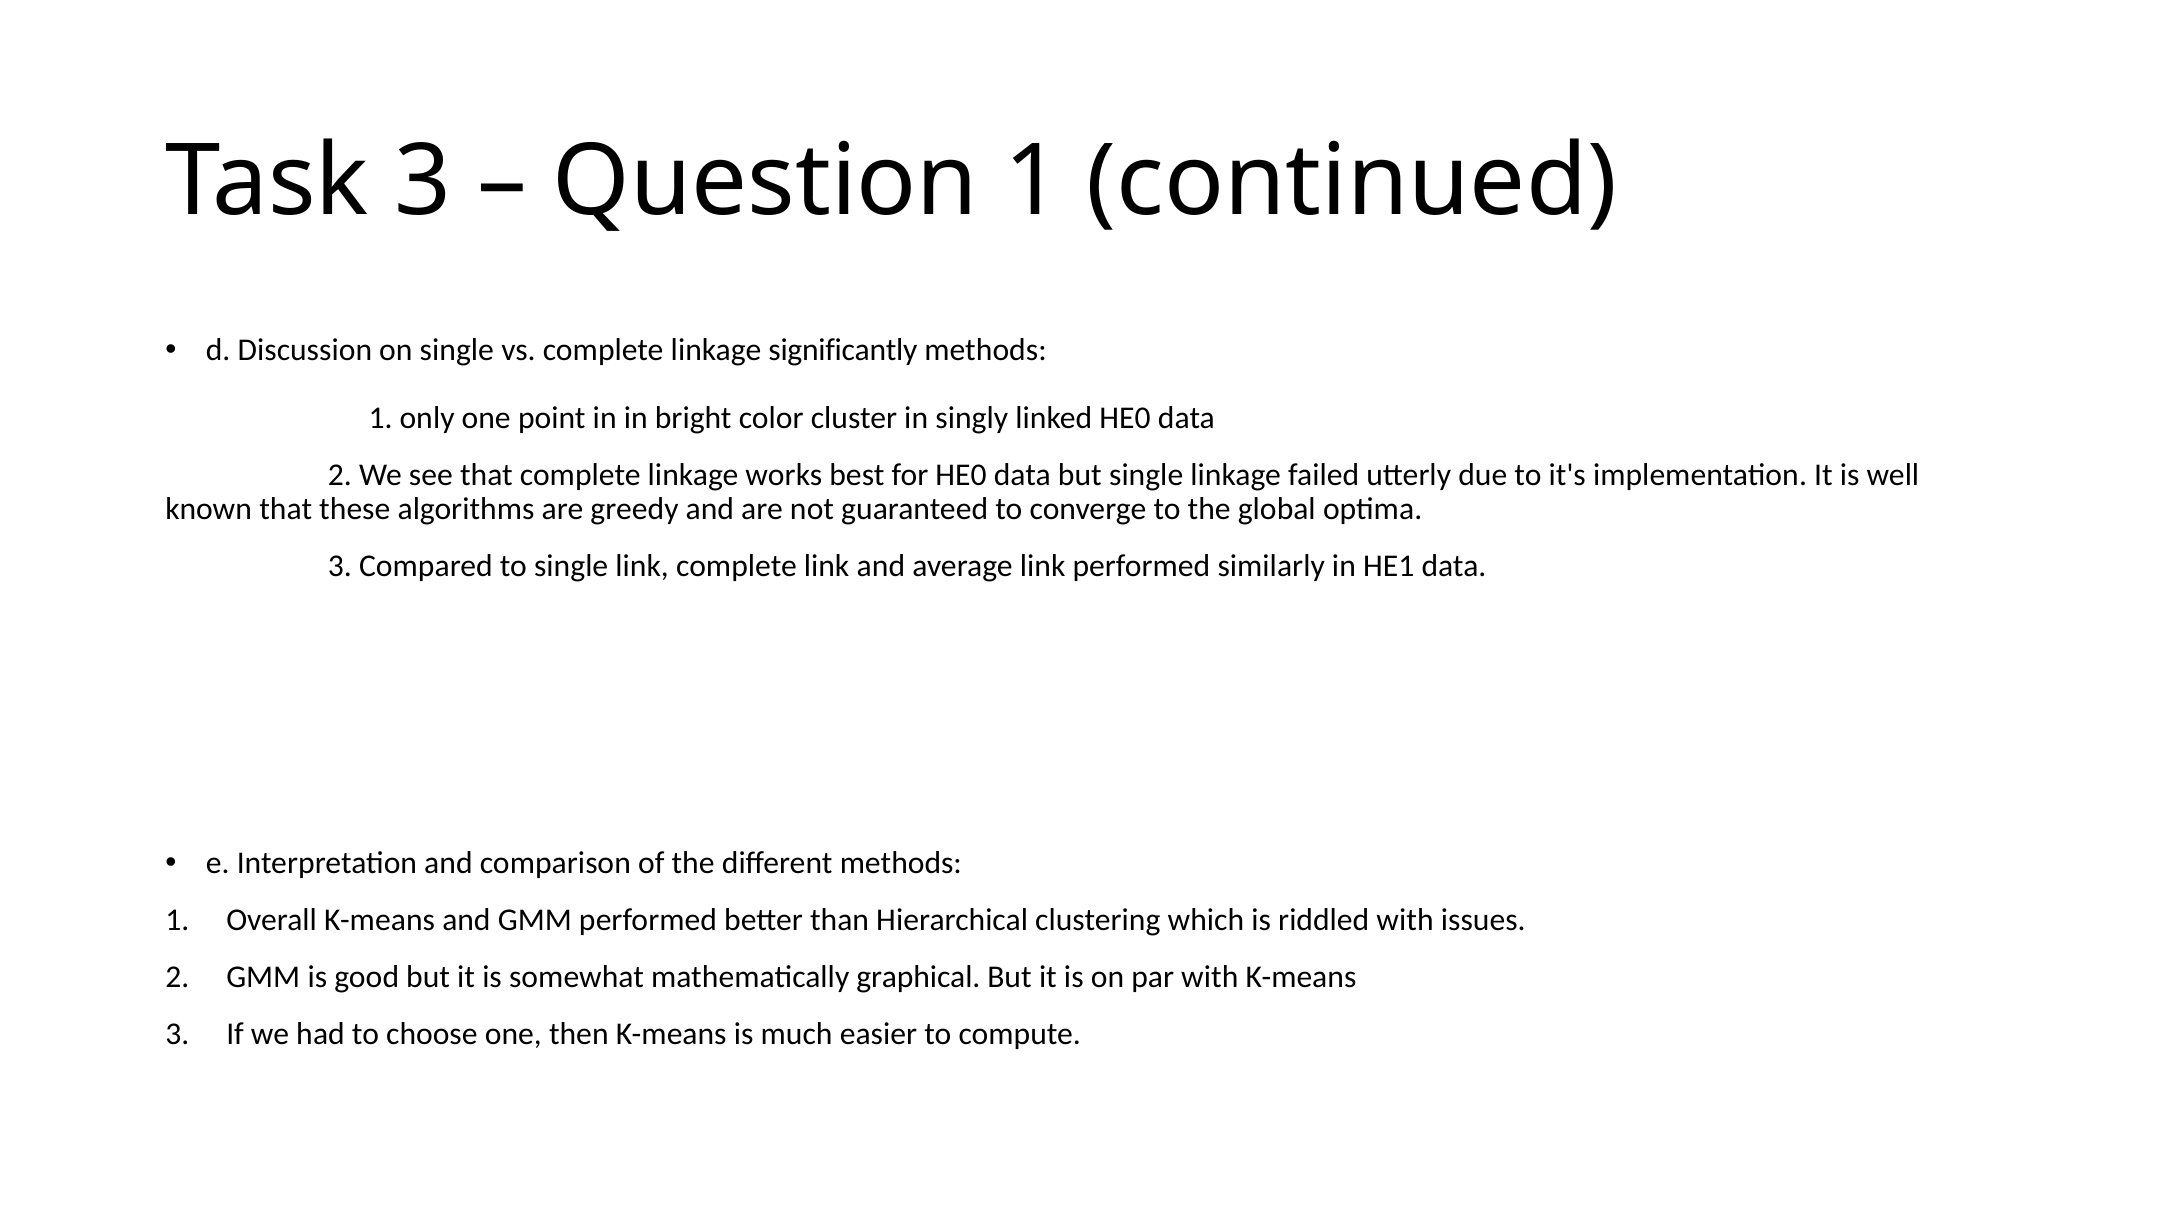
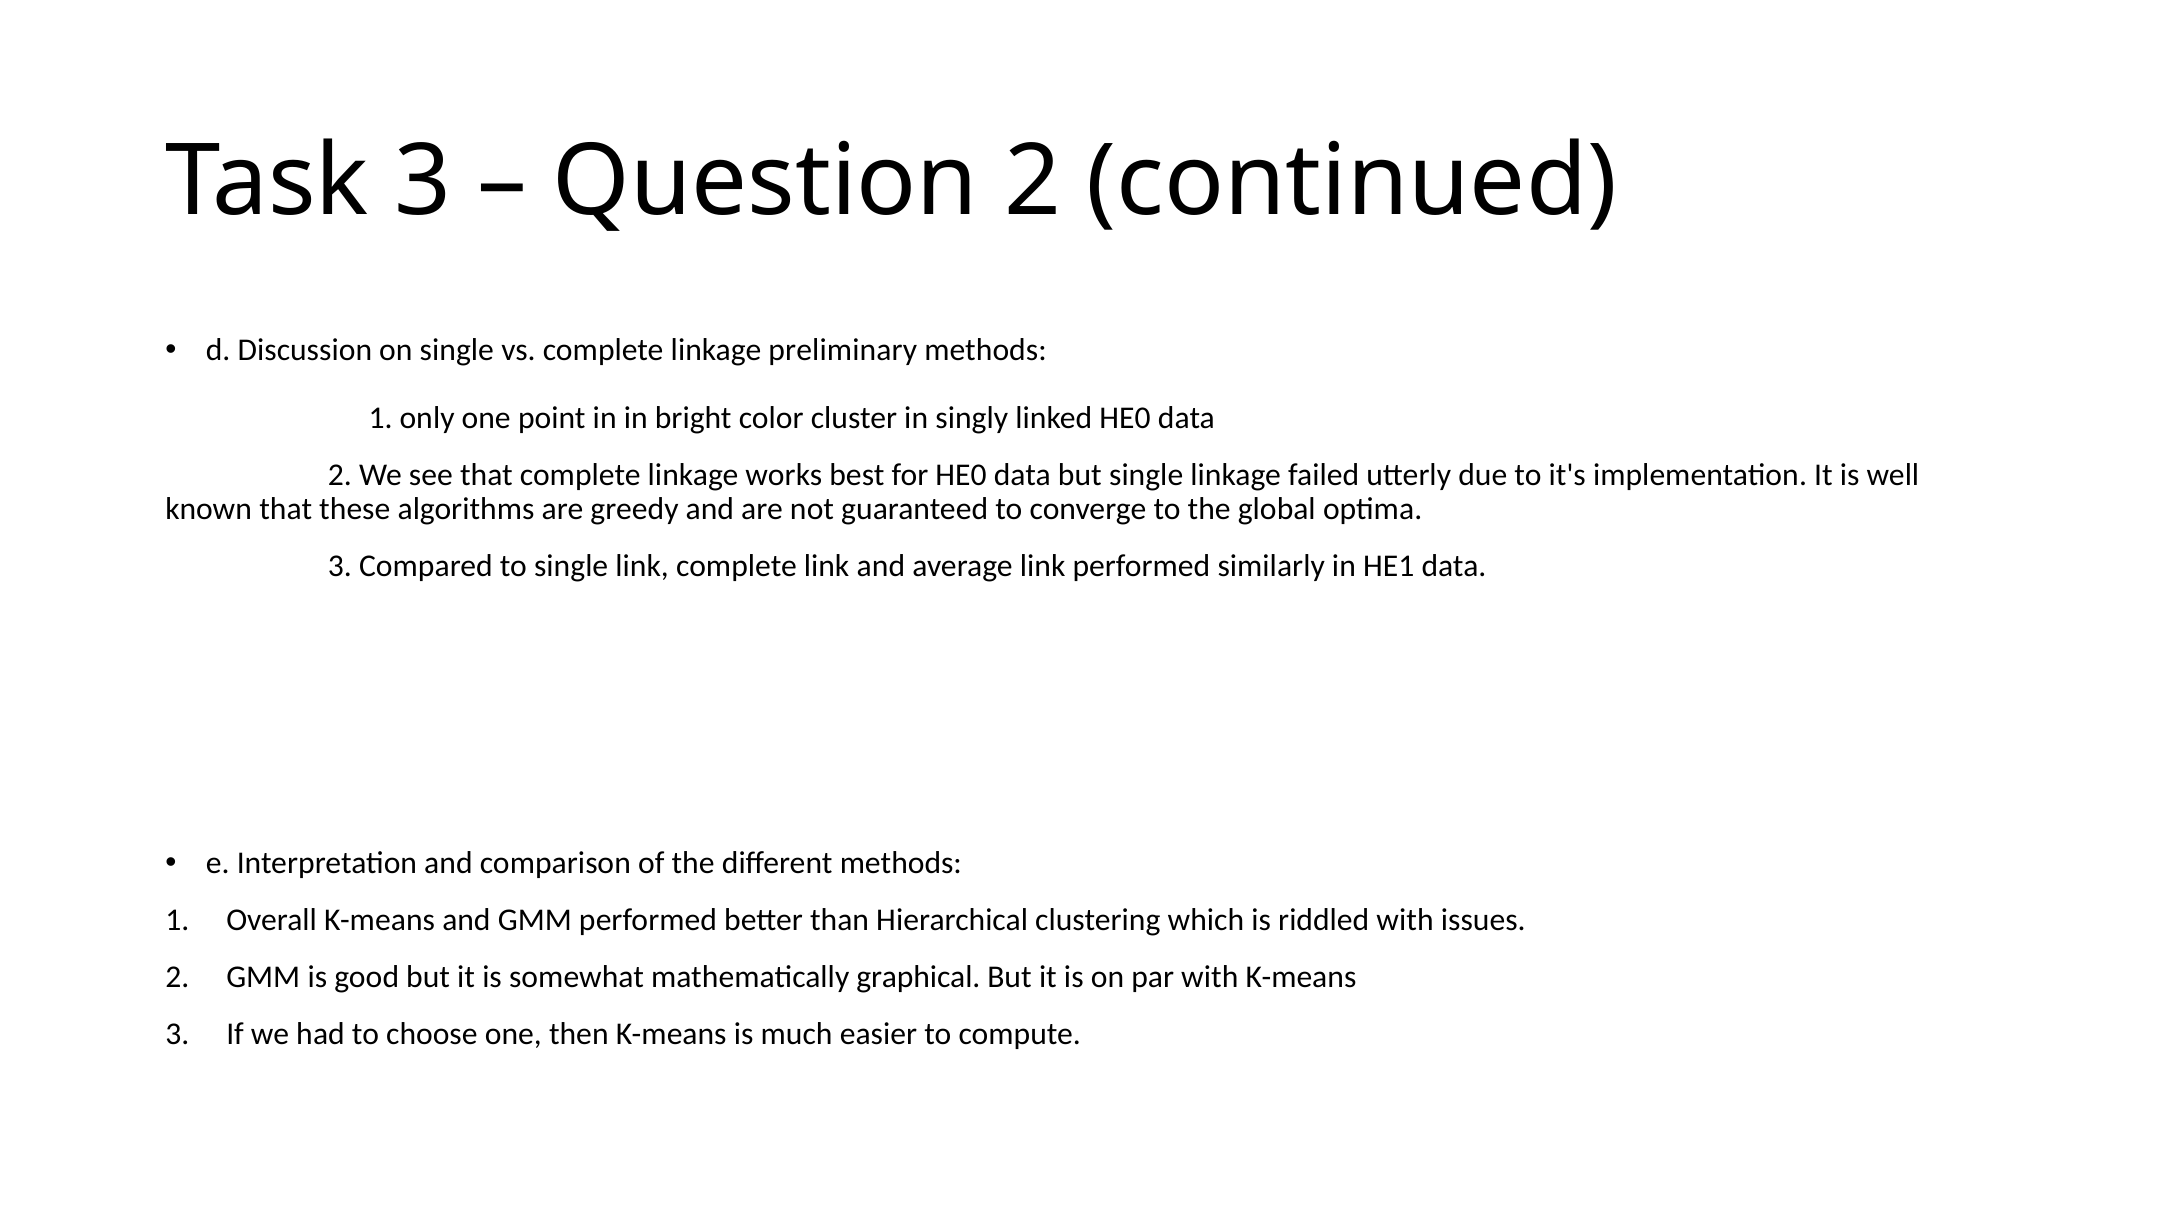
Question 1: 1 -> 2 (1033, 182)
significantly: significantly -> preliminary (843, 350)
